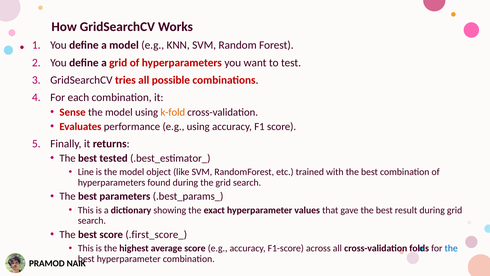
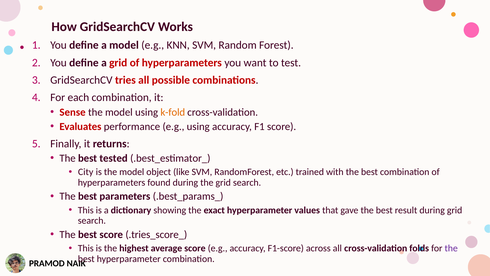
Line: Line -> City (86, 172)
.first_score_: .first_score_ -> .tries_score_ (156, 234)
the colour: blue -> purple (451, 248)
